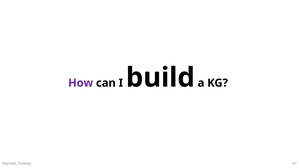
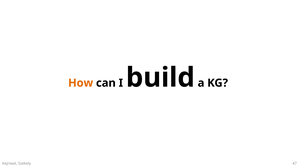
How colour: purple -> orange (81, 83)
